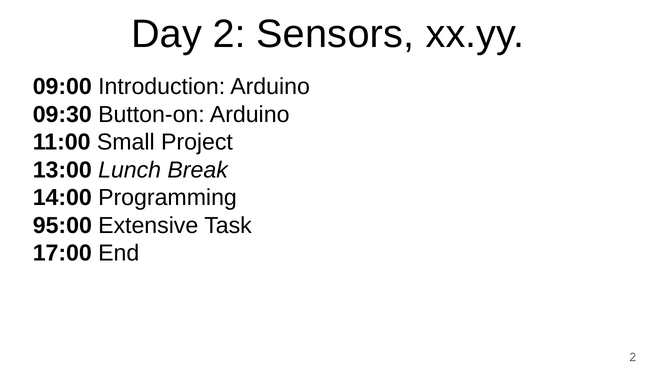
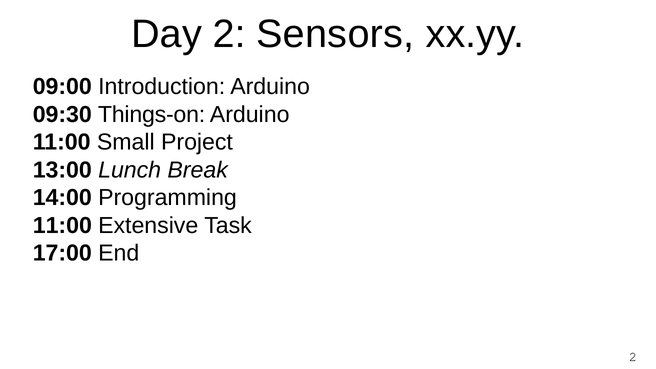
Button-on: Button-on -> Things-on (152, 115)
95:00: 95:00 -> 11:00 (62, 225)
